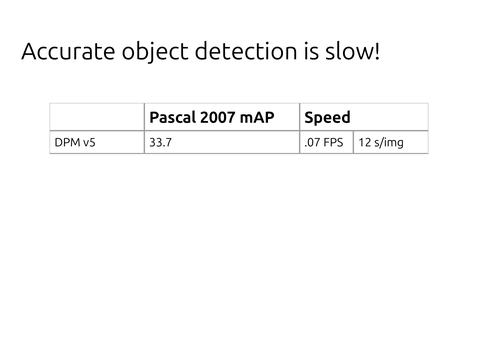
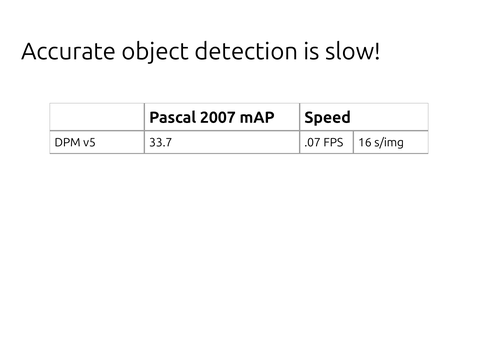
12: 12 -> 16 (365, 143)
